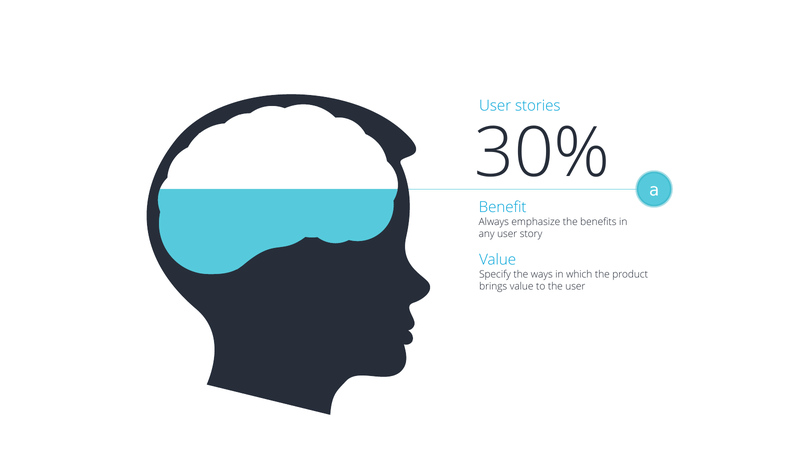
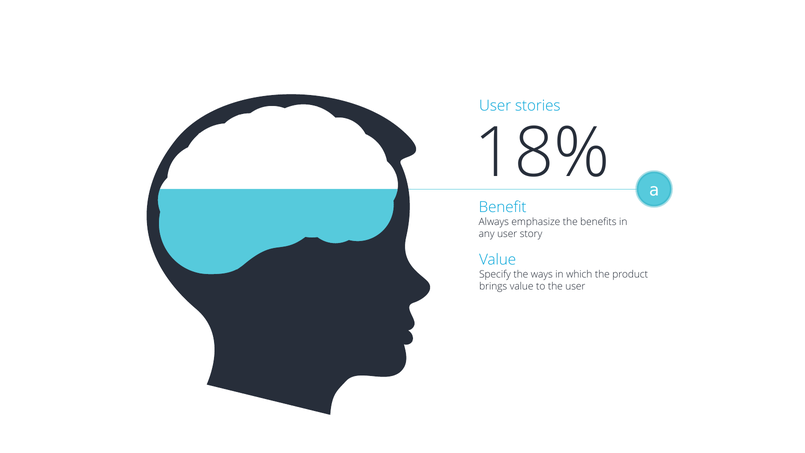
30%: 30% -> 18% (542, 153)
